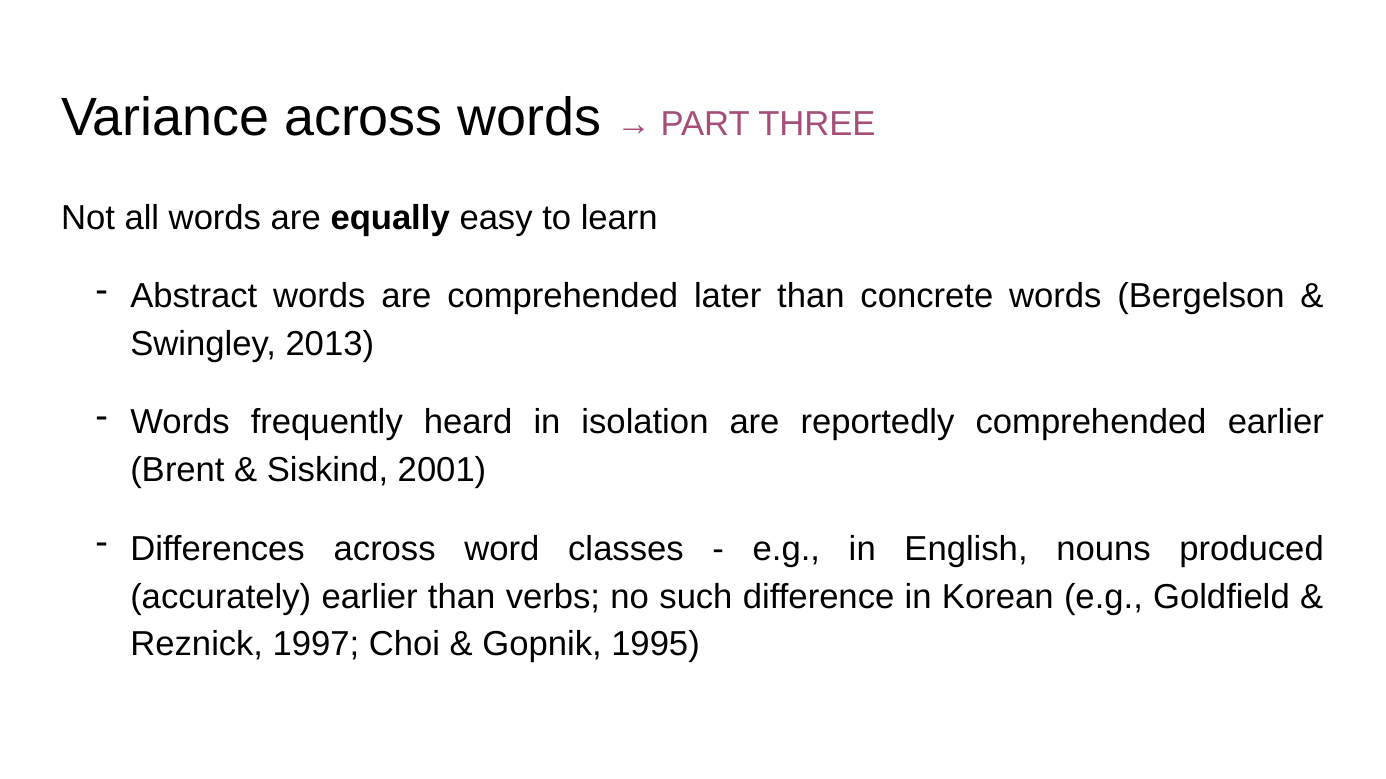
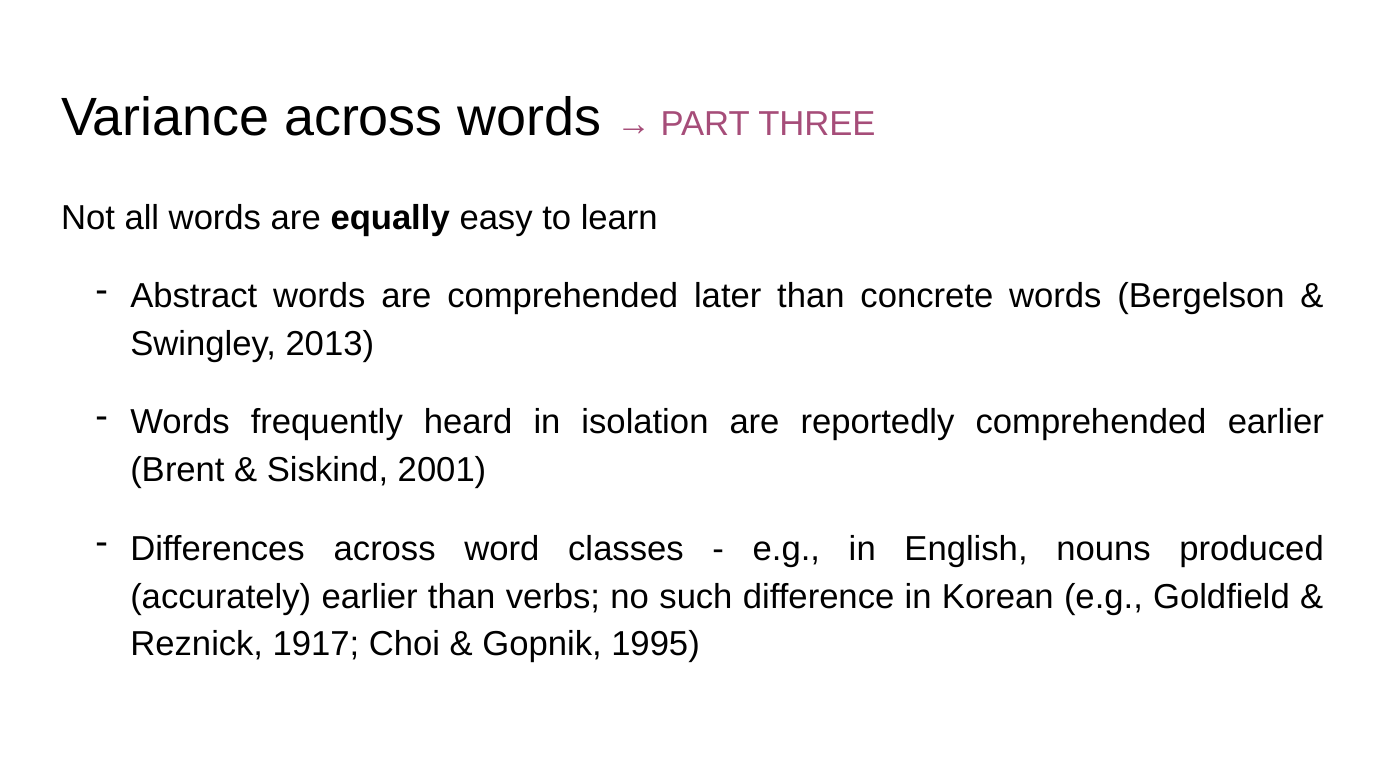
1997: 1997 -> 1917 (316, 645)
